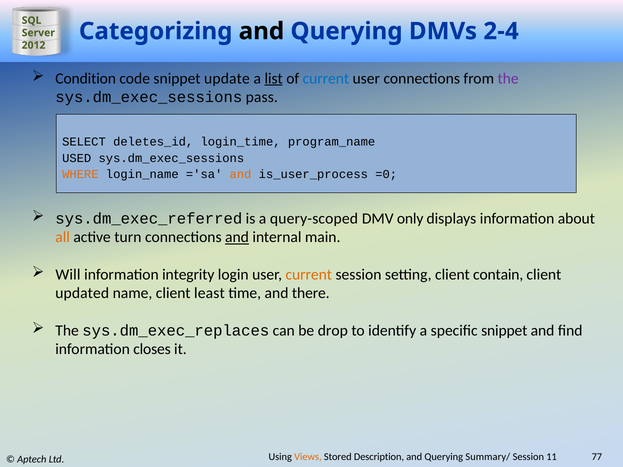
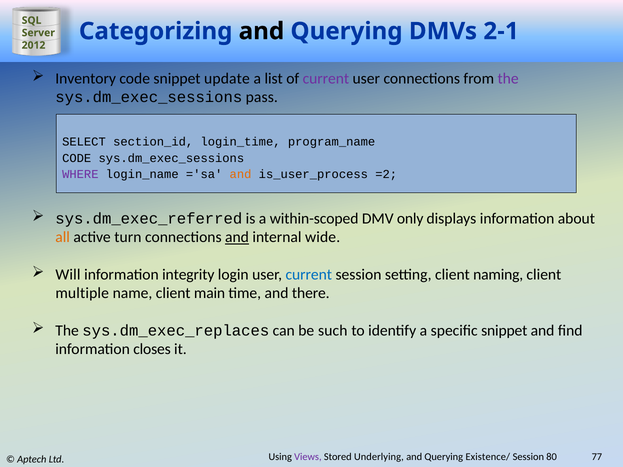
2-4: 2-4 -> 2-1 (501, 31)
Condition: Condition -> Inventory (86, 78)
list underline: present -> none (274, 78)
current colour: blue -> purple (326, 78)
deletes_id: deletes_id -> section_id (153, 142)
USED: USED -> CODE (77, 158)
WHERE colour: orange -> purple (80, 174)
=0: =0 -> =2 (386, 174)
query-scoped: query-scoped -> within-scoped (314, 219)
main: main -> wide (323, 237)
current colour: orange -> blue (309, 275)
contain: contain -> naming (498, 275)
updated: updated -> multiple (82, 293)
least: least -> main (210, 293)
drop: drop -> such (333, 331)
Views colour: orange -> purple (308, 457)
Description: Description -> Underlying (379, 457)
Summary/: Summary/ -> Existence/ (488, 457)
11: 11 -> 80 (552, 457)
